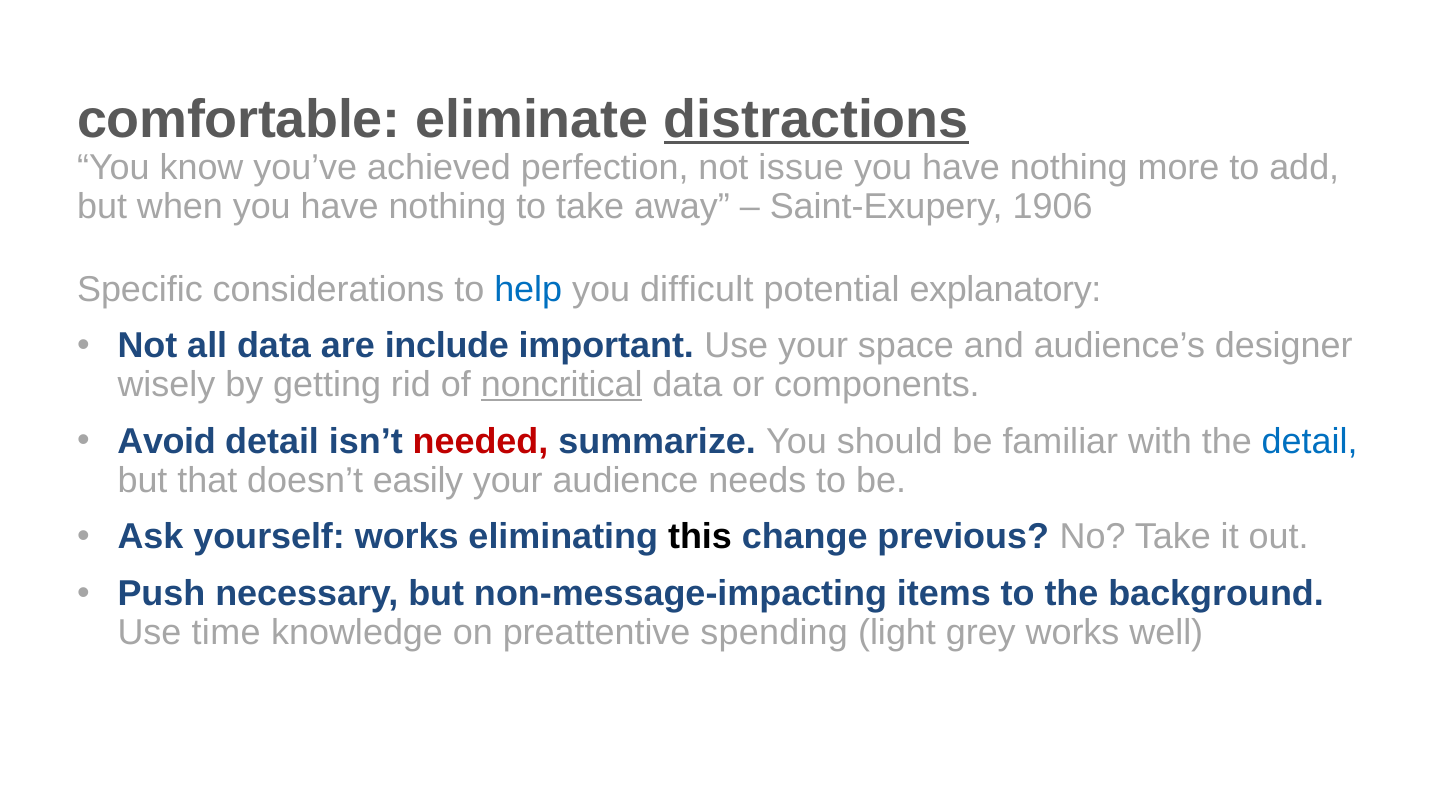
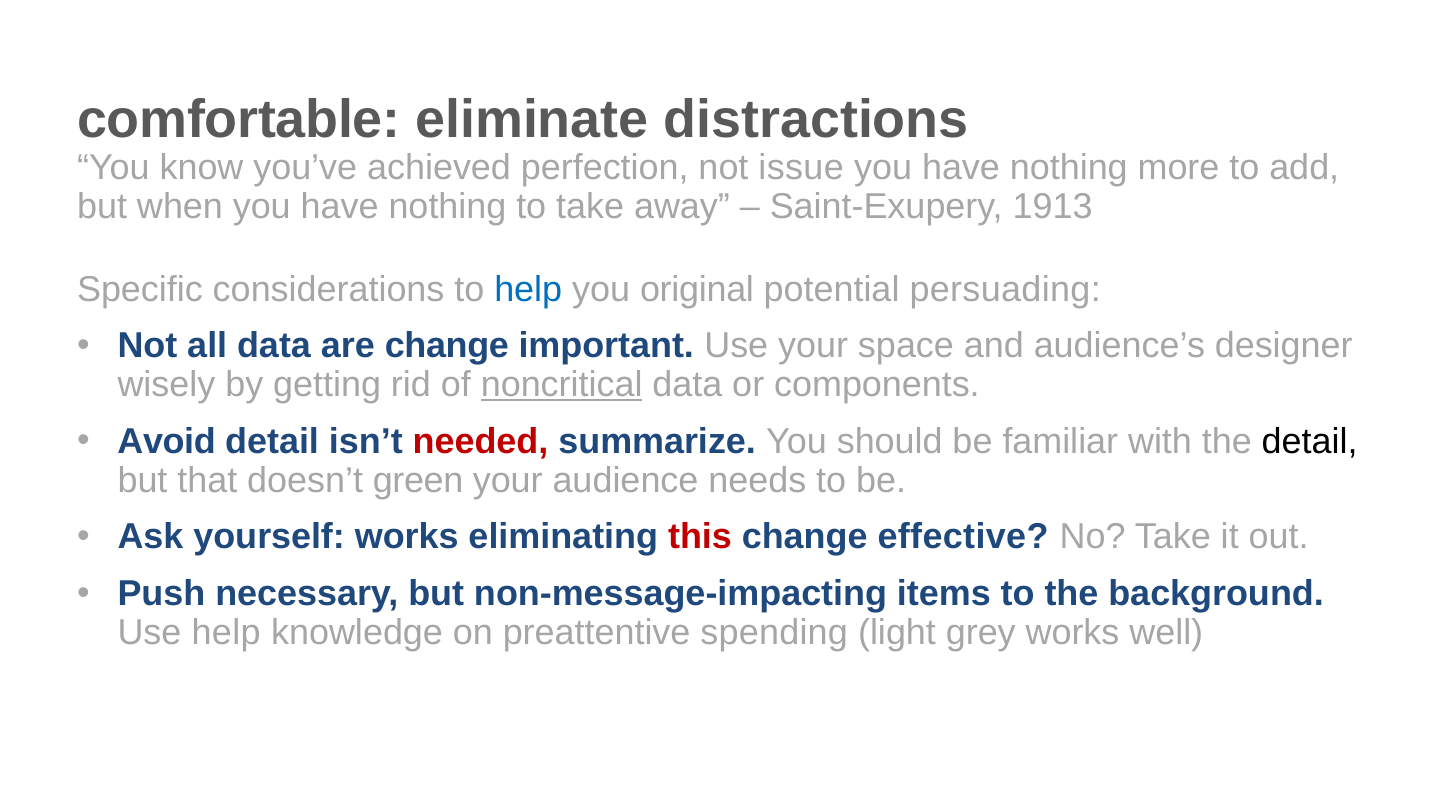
distractions underline: present -> none (816, 119)
1906: 1906 -> 1913 (1053, 207)
difficult: difficult -> original (697, 289)
explanatory: explanatory -> persuading (1005, 289)
are include: include -> change (447, 346)
detail colour: blue -> black (1310, 442)
easily: easily -> green (418, 481)
this colour: black -> red (700, 537)
previous: previous -> effective (963, 537)
Use time: time -> help (226, 633)
